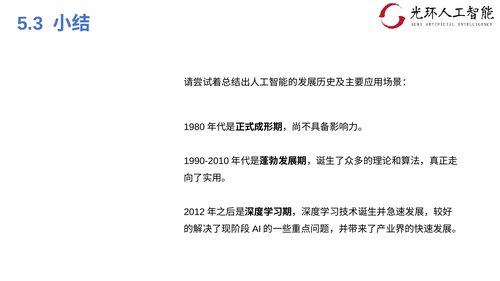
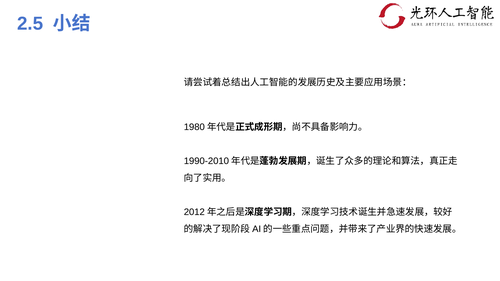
5.3: 5.3 -> 2.5 (30, 24)
